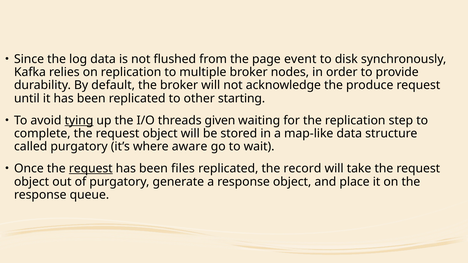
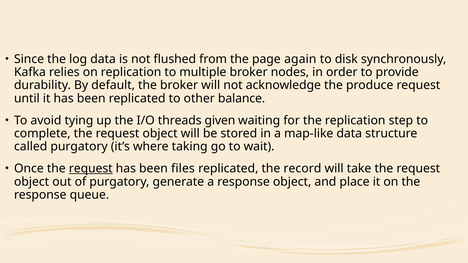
event: event -> again (300, 59)
starting: starting -> balance (242, 99)
tying underline: present -> none (79, 120)
aware: aware -> taking (190, 147)
